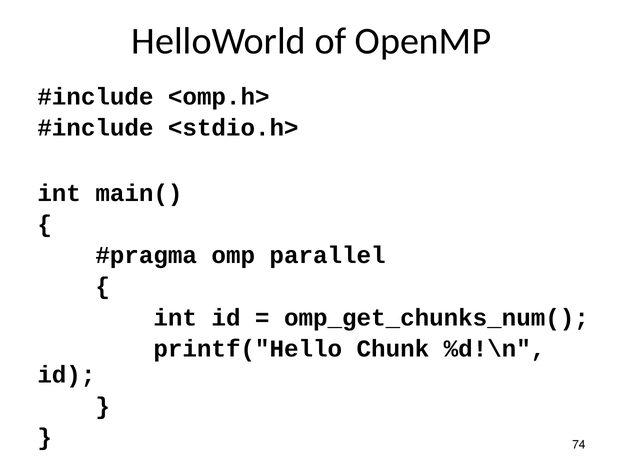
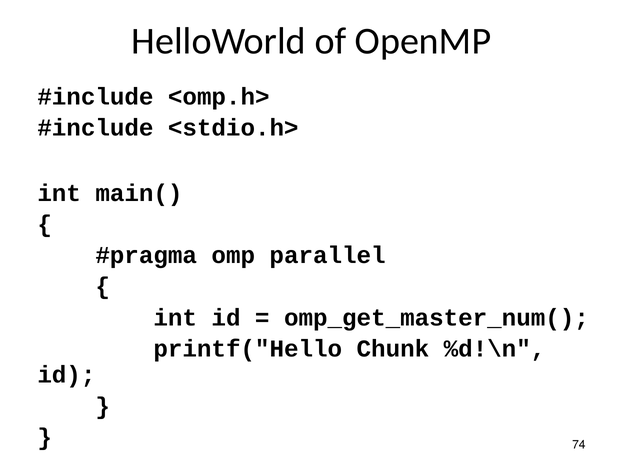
omp_get_chunks_num(: omp_get_chunks_num( -> omp_get_master_num( (436, 318)
